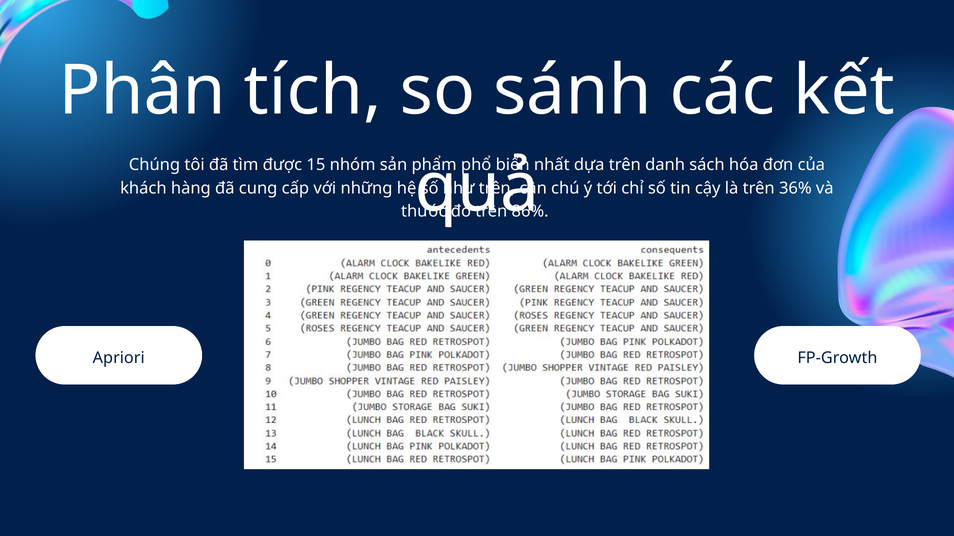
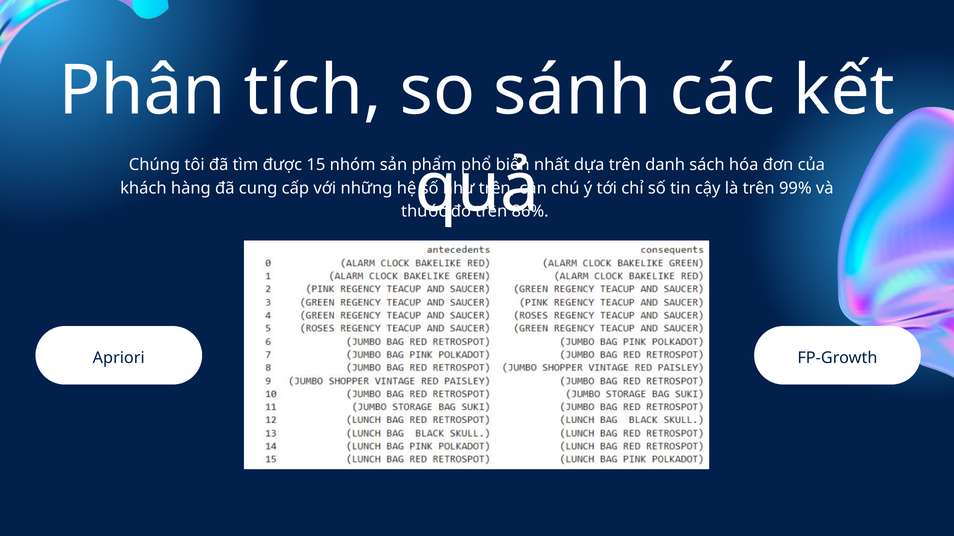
36%: 36% -> 99% (795, 188)
